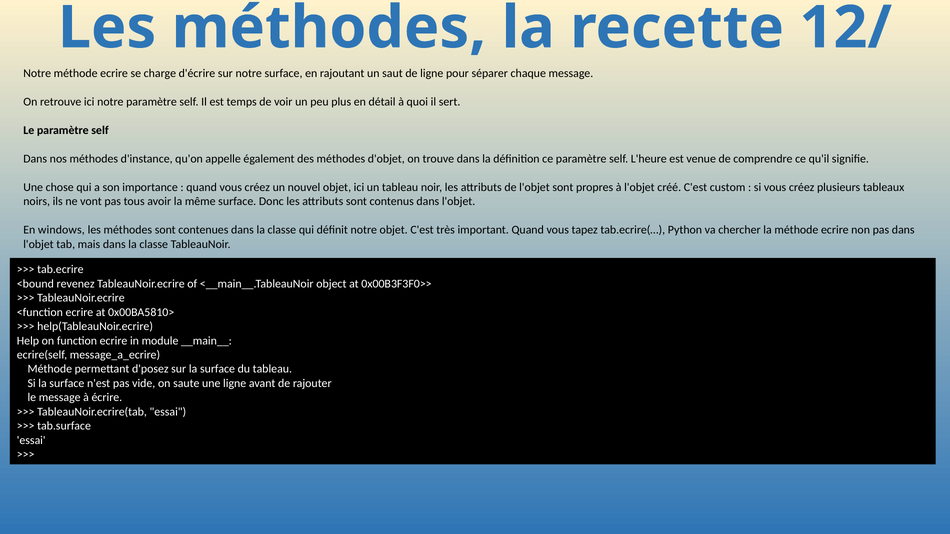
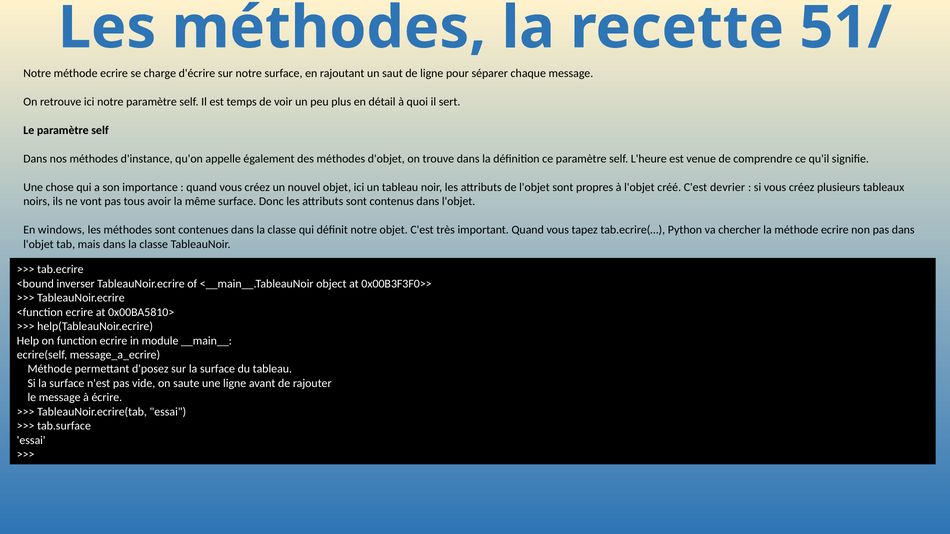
12/: 12/ -> 51/ (846, 28)
custom: custom -> devrier (728, 187)
revenez: revenez -> inverser (76, 284)
